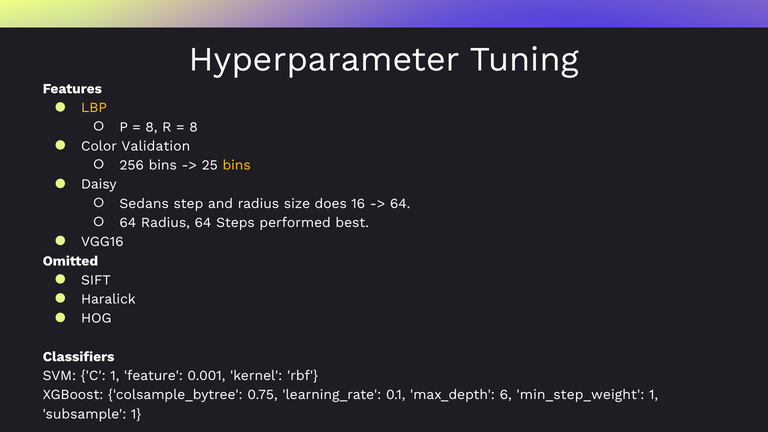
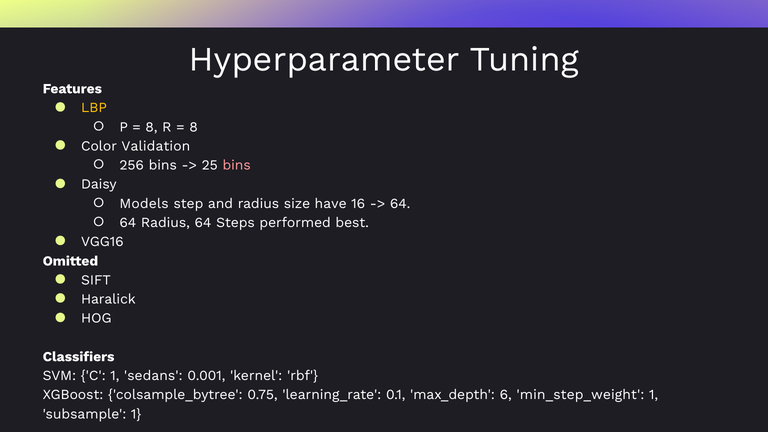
bins colour: yellow -> pink (237, 165)
Sedans: Sedans -> Models (144, 204)
does: does -> have (331, 204)
feature: feature -> sedans (153, 376)
